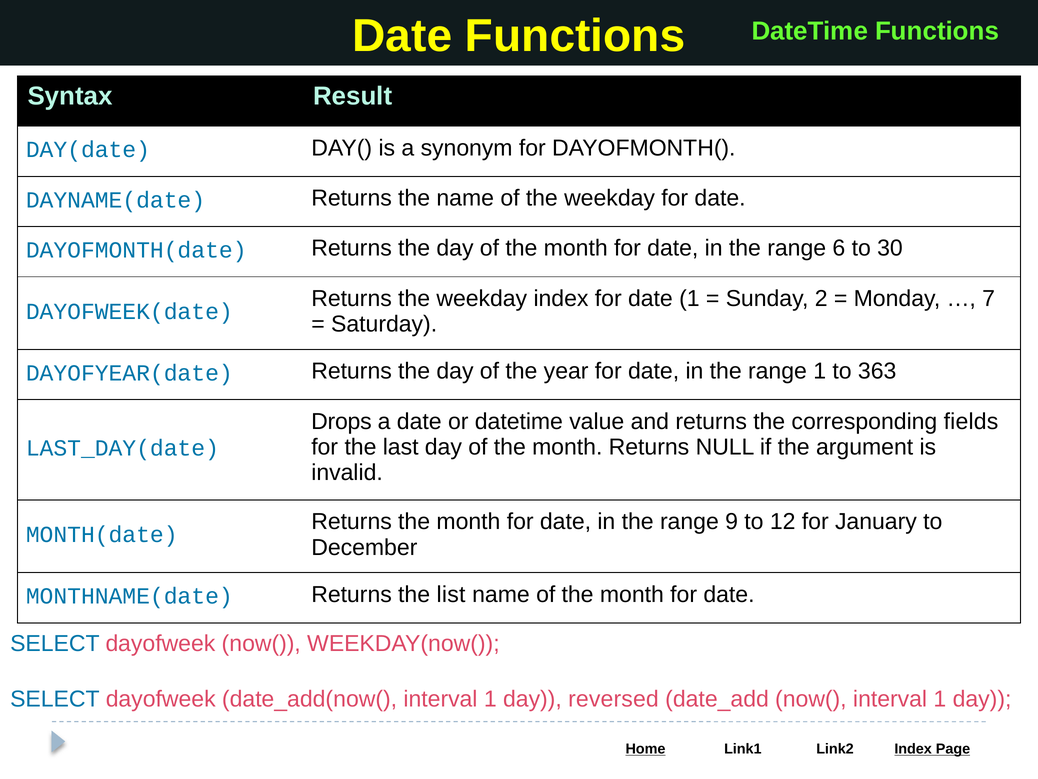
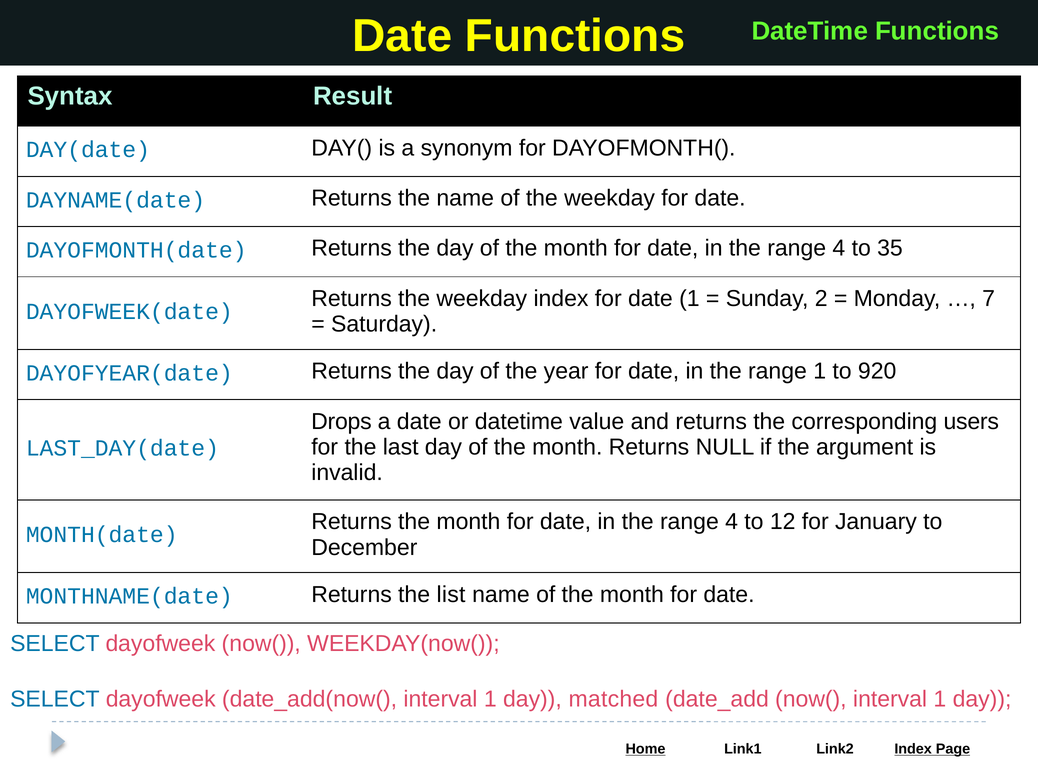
6: 6 -> 4 (839, 248)
30: 30 -> 35 (890, 248)
363: 363 -> 920 (877, 371)
fields: fields -> users (971, 421)
9: 9 -> 4 (732, 521)
reversed: reversed -> matched (613, 699)
